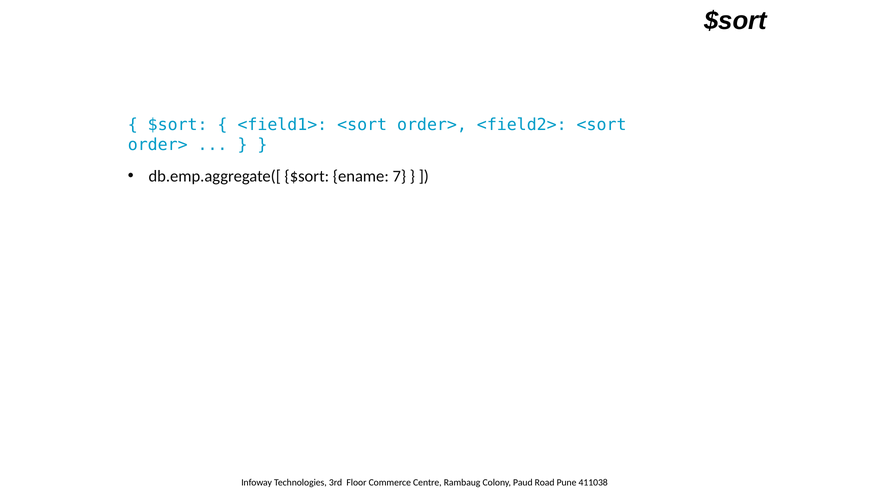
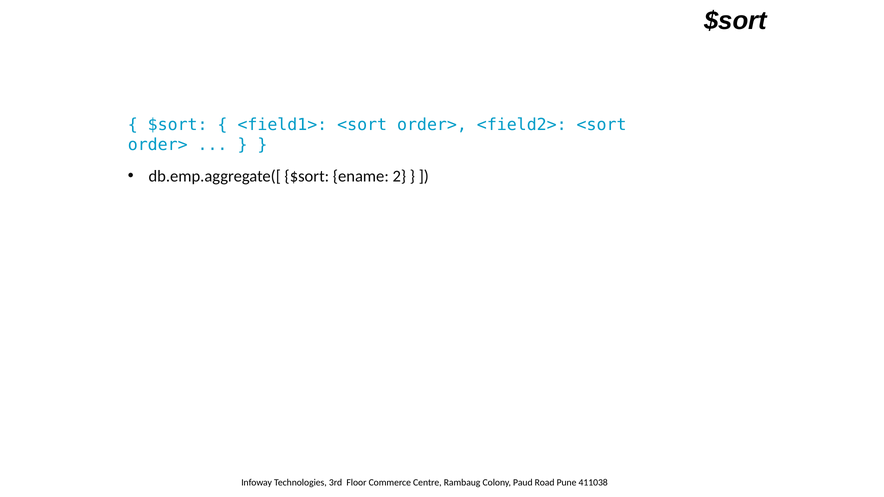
7: 7 -> 2 (399, 176)
